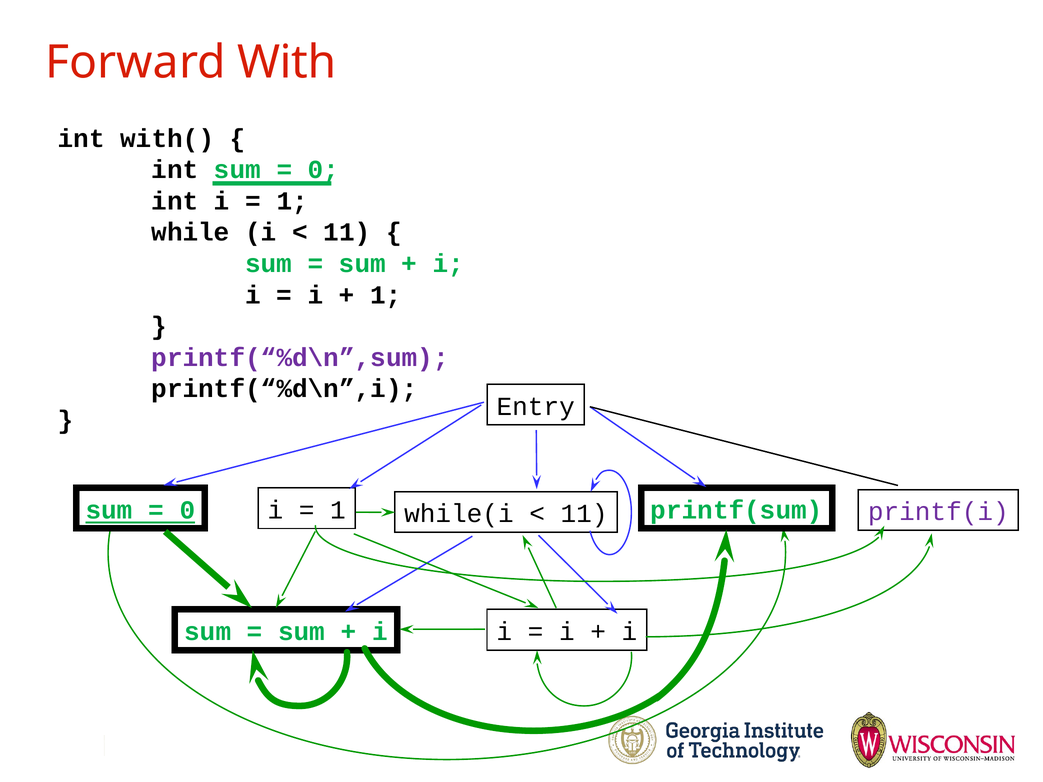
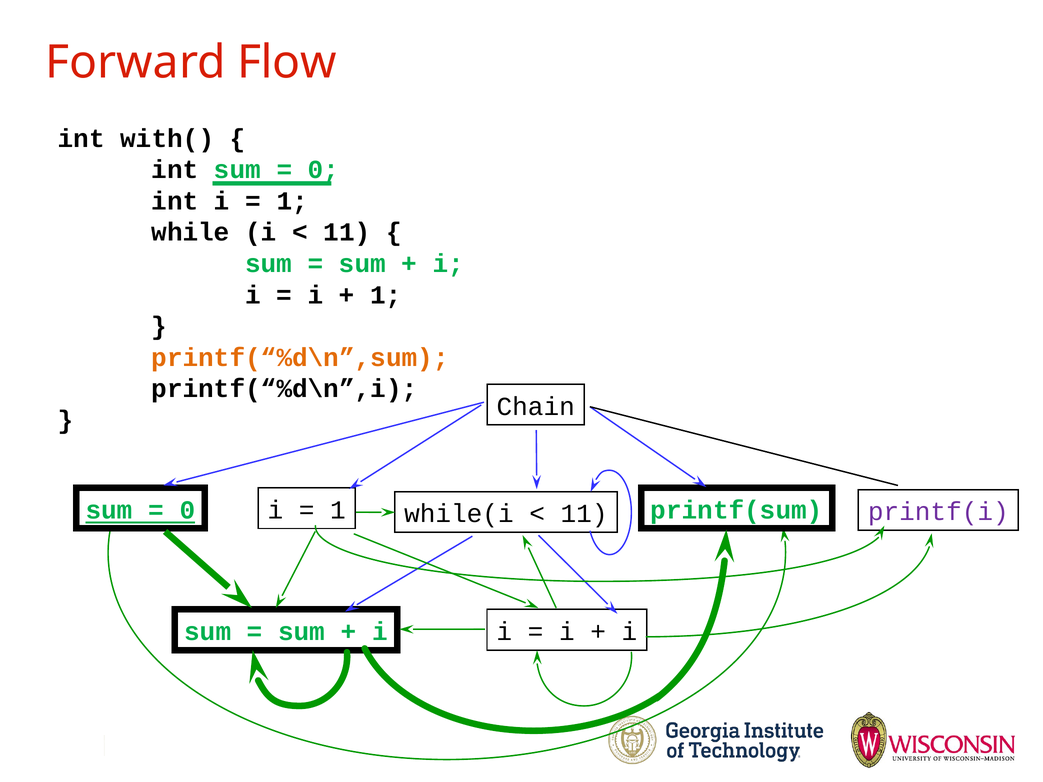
With: With -> Flow (287, 62)
printf(“%d\n”,sum colour: purple -> orange (300, 358)
Entry: Entry -> Chain (536, 407)
